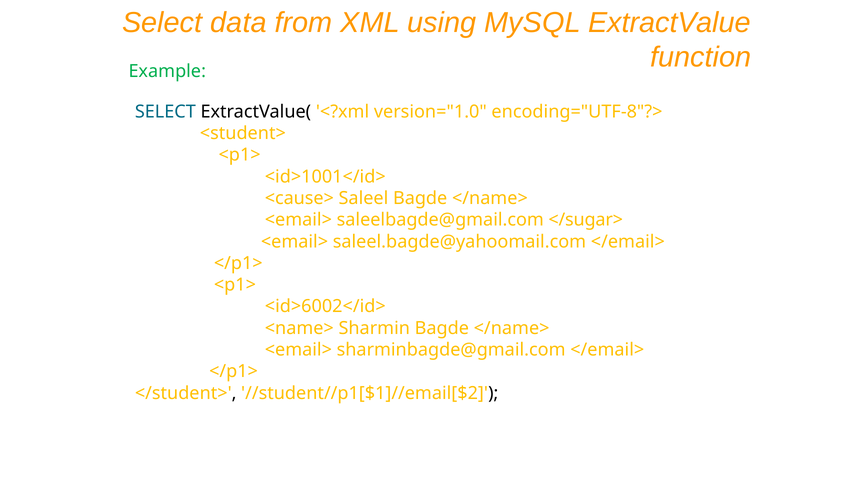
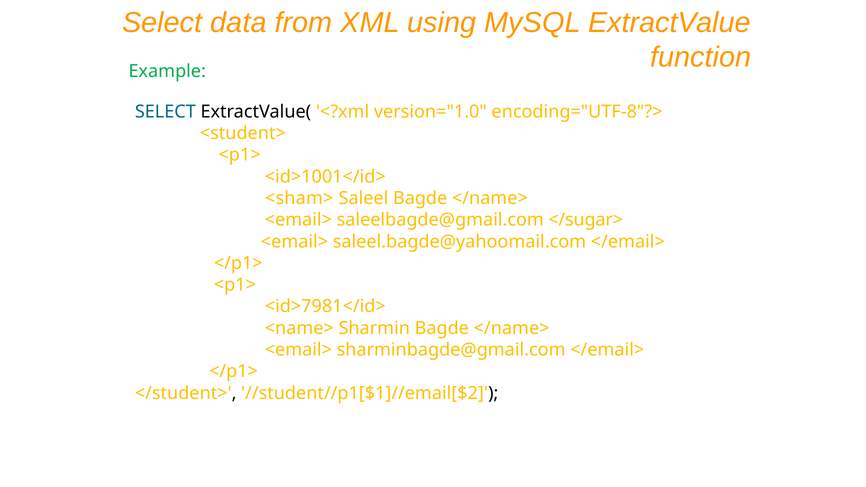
<cause>: <cause> -> <sham> (299, 198)
<id>6002</id>: <id>6002</id> -> <id>7981</id> (325, 307)
